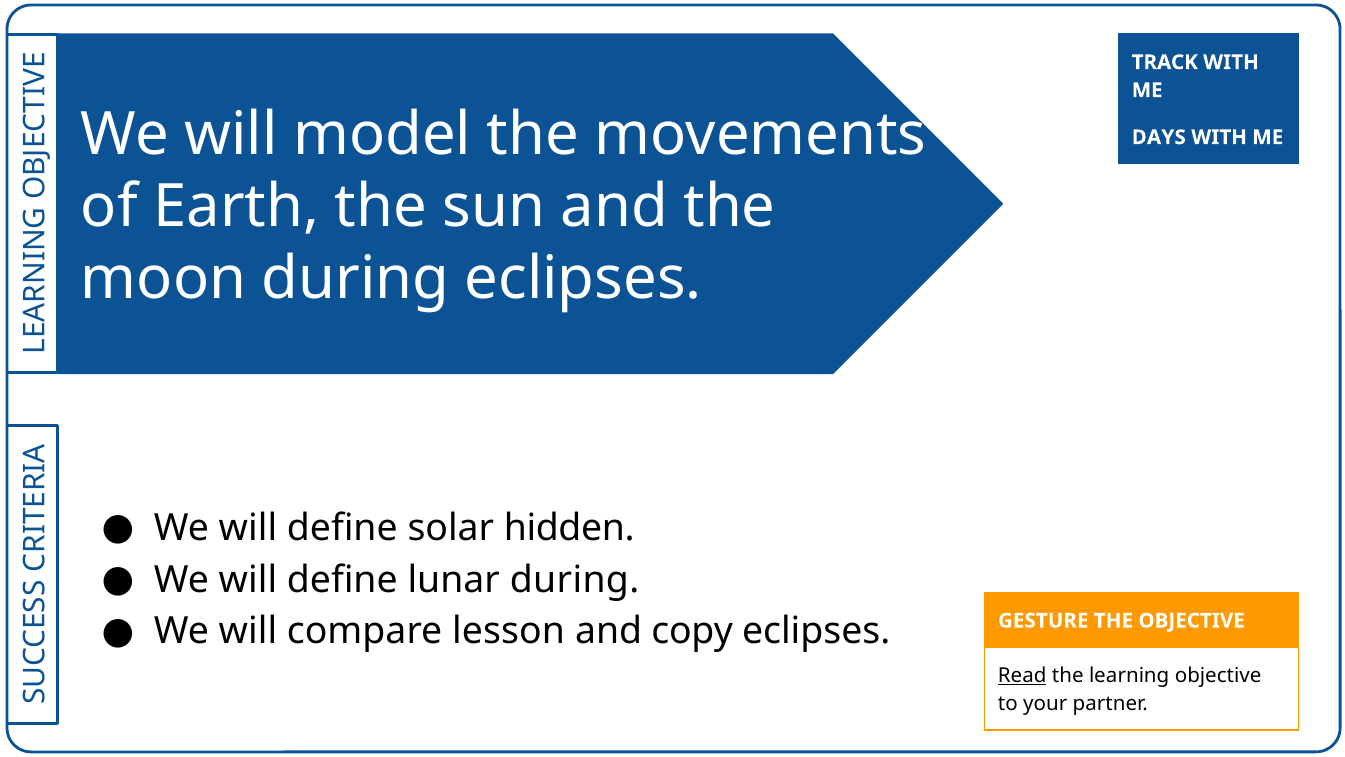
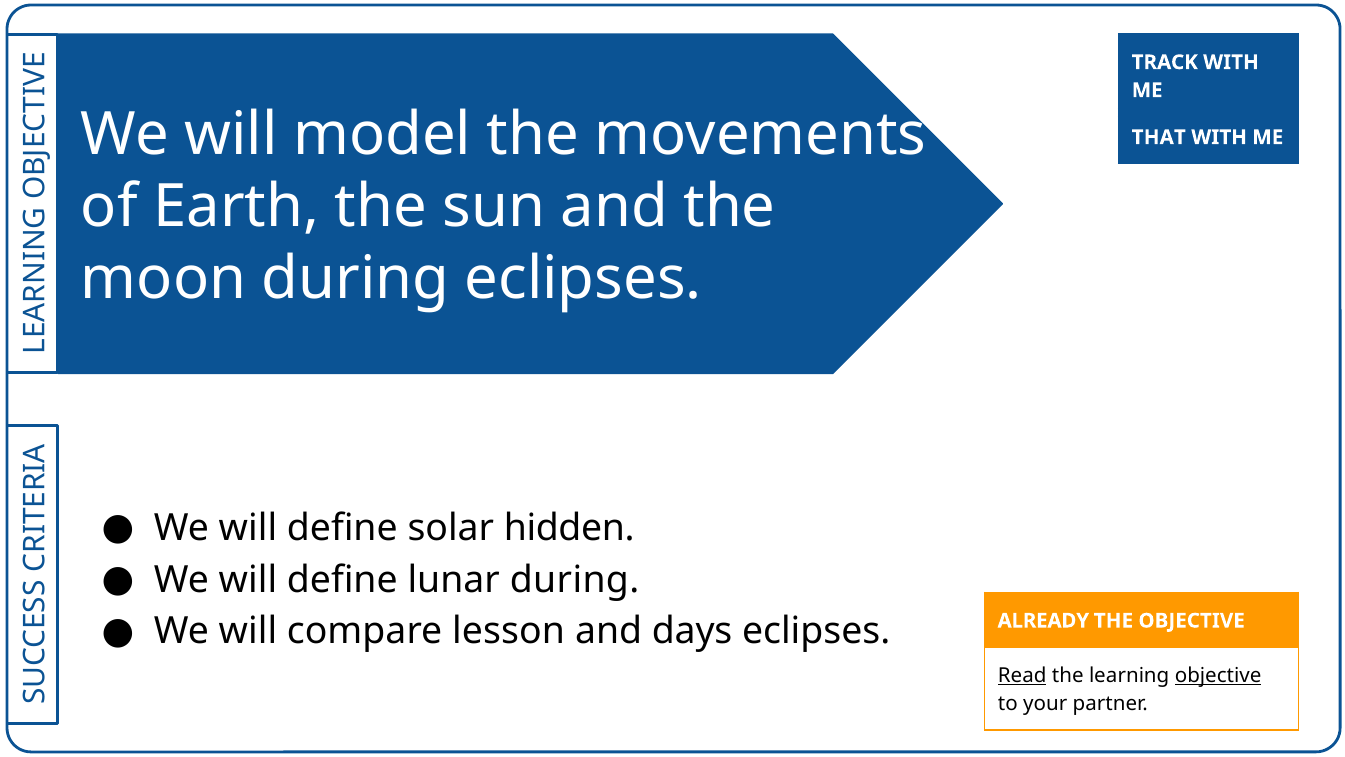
DAYS: DAYS -> THAT (1159, 137)
copy: copy -> days (692, 631)
GESTURE: GESTURE -> ALREADY (1043, 620)
objective underline: none -> present (1218, 675)
